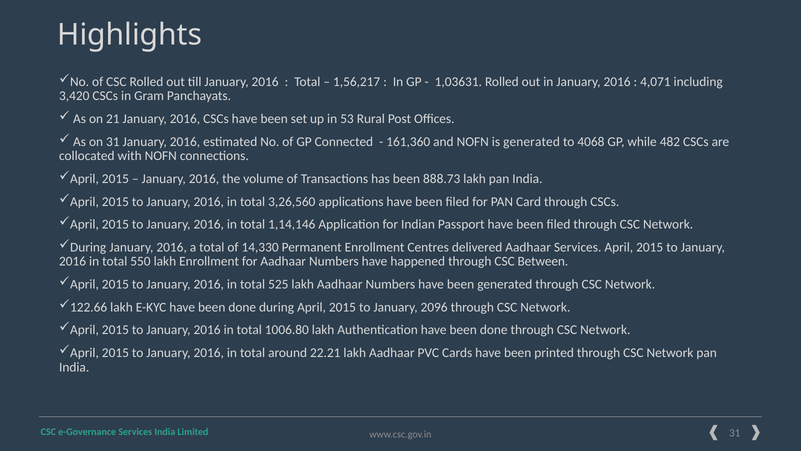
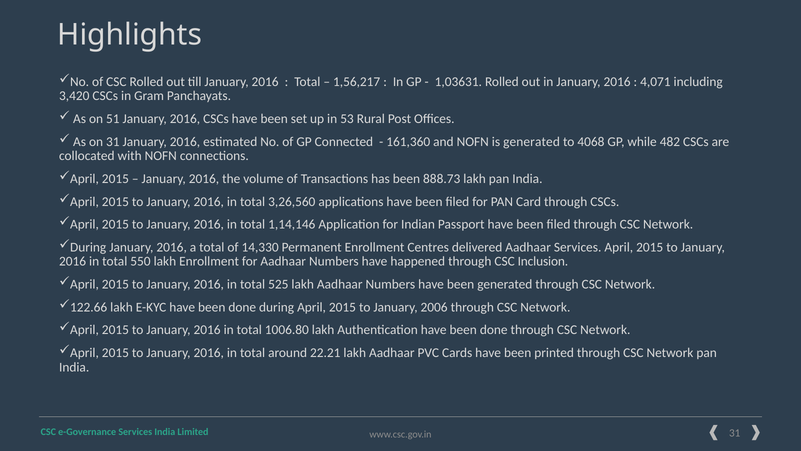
21: 21 -> 51 (113, 119)
Between: Between -> Inclusion (543, 261)
2096: 2096 -> 2006 (434, 307)
